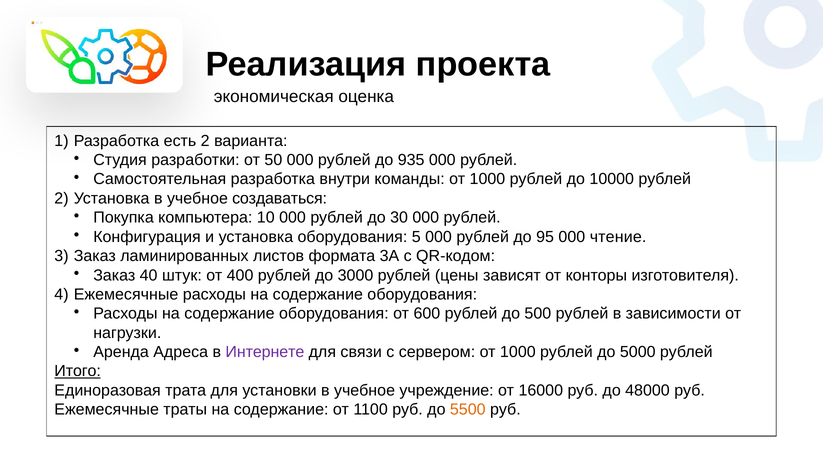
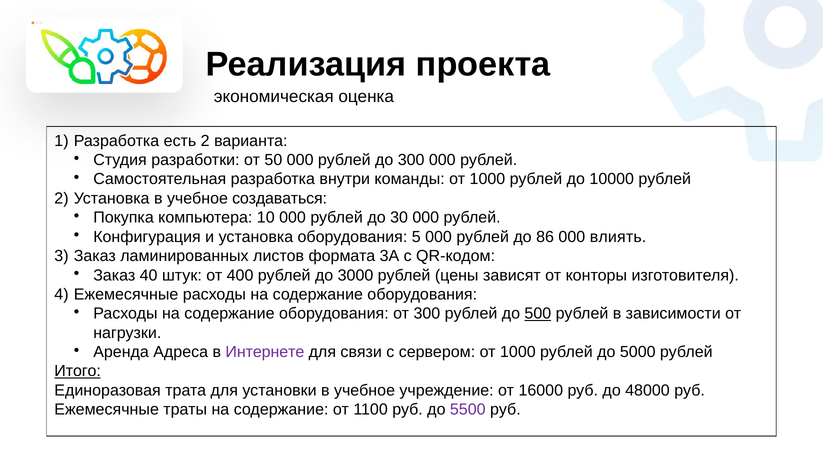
до 935: 935 -> 300 (411, 160)
95: 95 -> 86 (545, 237)
чтение: чтение -> влиять (618, 237)
от 600: 600 -> 300 (427, 314)
500 underline: none -> present (538, 314)
5500 colour: orange -> purple (468, 410)
